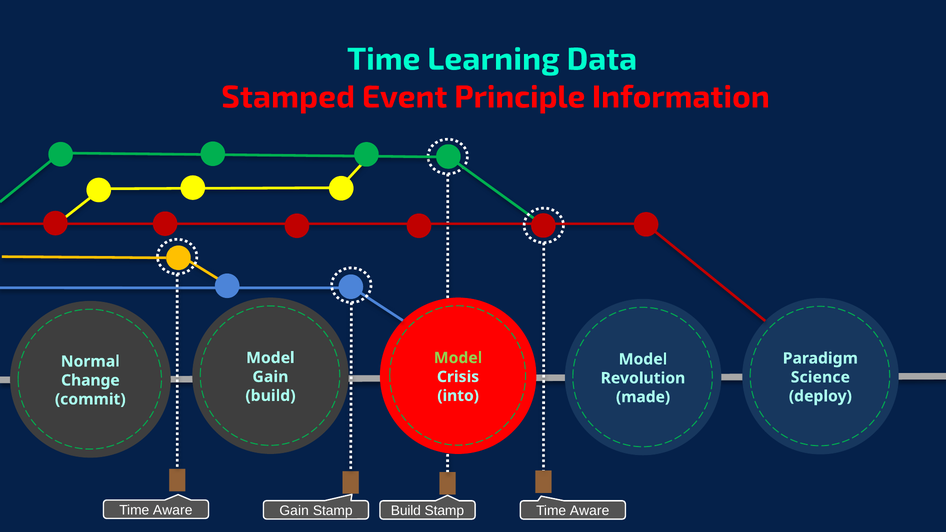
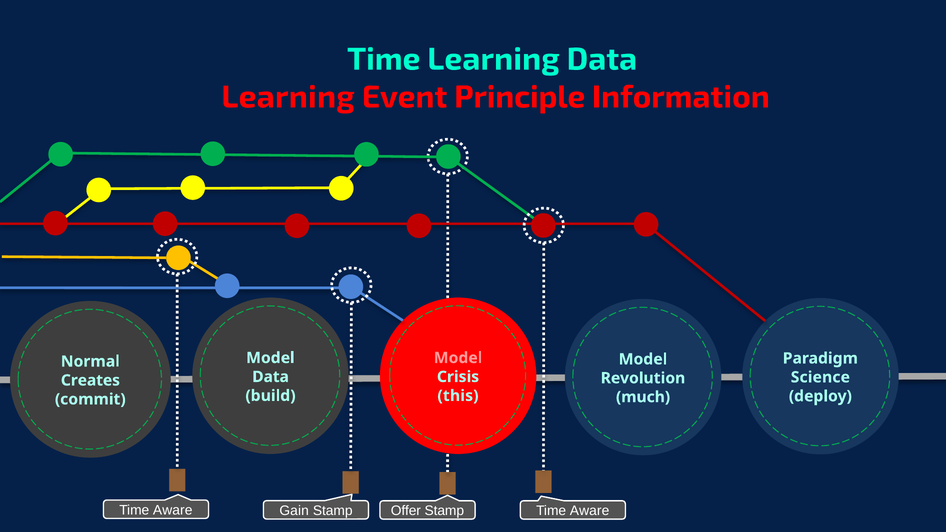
Stamped: Stamped -> Learning (288, 97)
Model colour: light green -> pink (458, 358)
Gain: Gain -> Data (271, 377)
Change: Change -> Creates (90, 380)
into: into -> this (458, 396)
made: made -> much (643, 397)
Stamp Build: Build -> Offer (406, 511)
